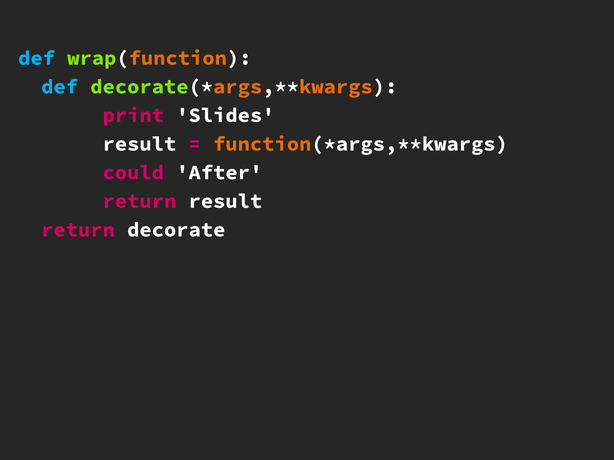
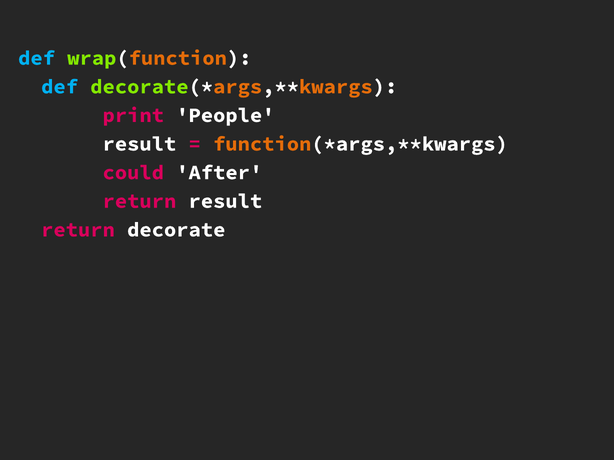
Slides: Slides -> People (225, 115)
